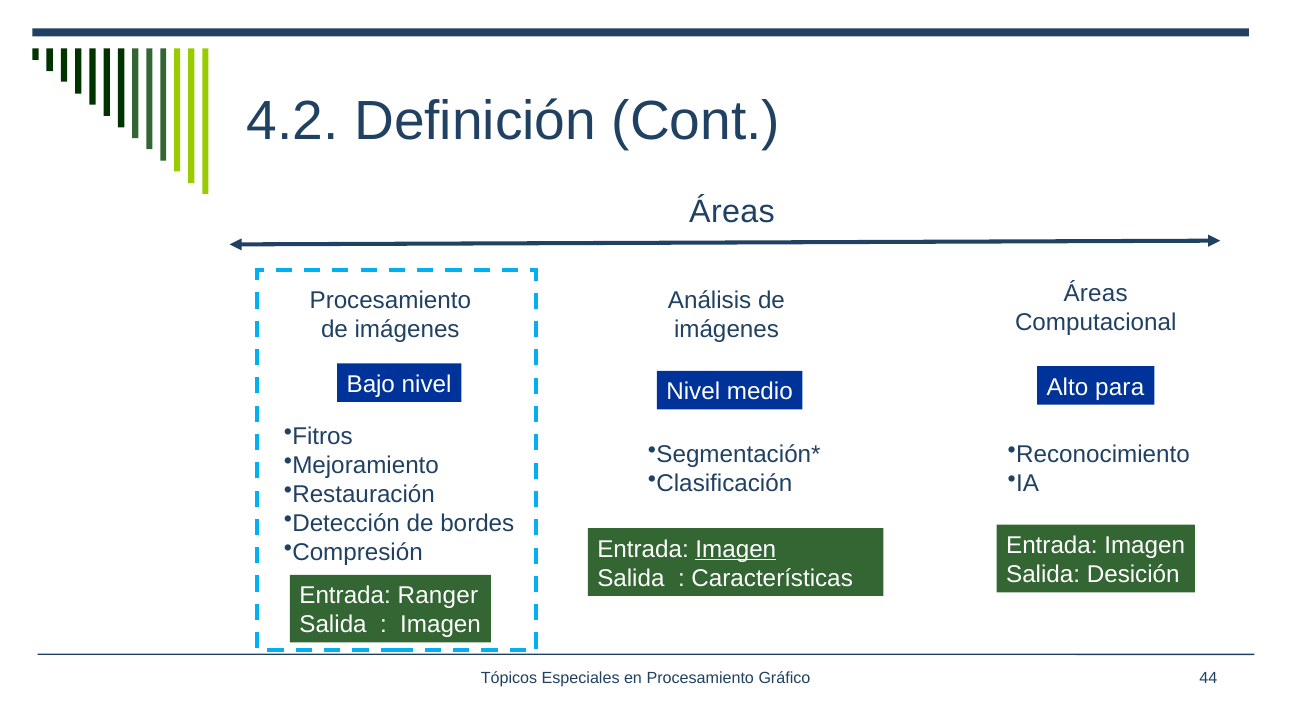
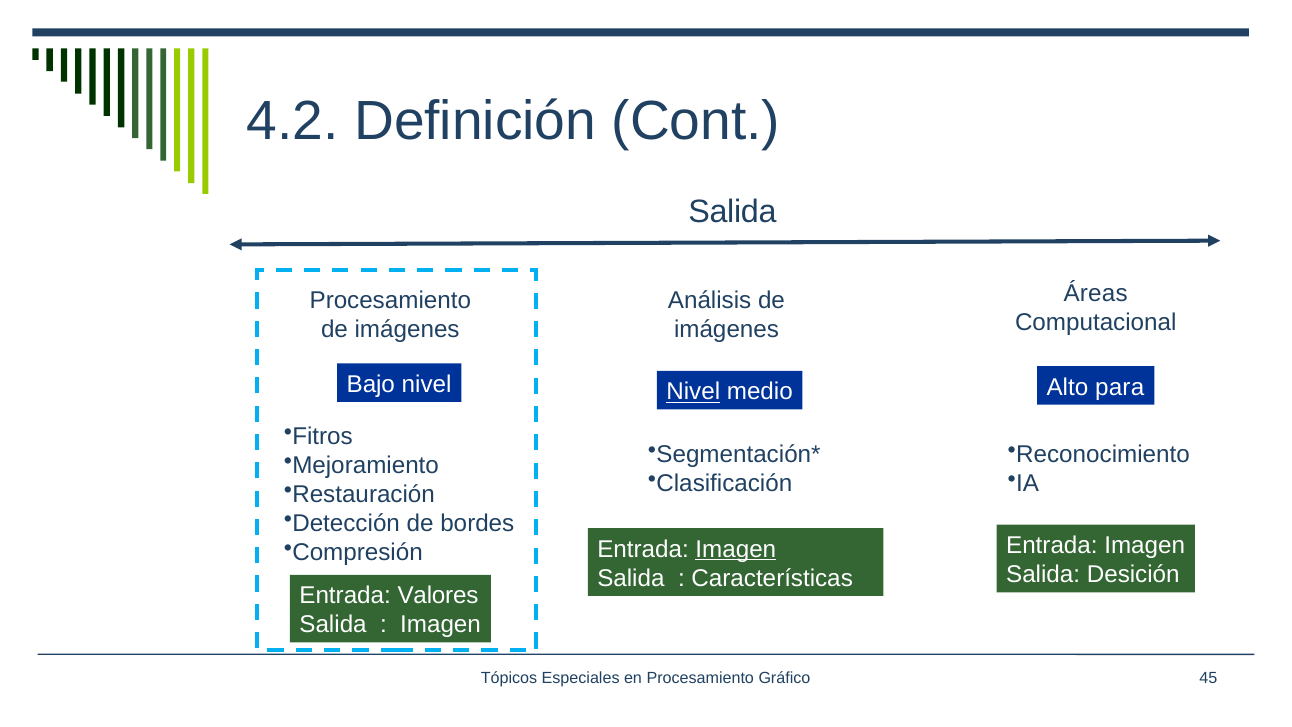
Áreas: Áreas -> Salida (732, 211)
Nivel underline: none -> present (693, 392)
Ranger: Ranger -> Valores (438, 596)
44: 44 -> 45 (1208, 678)
